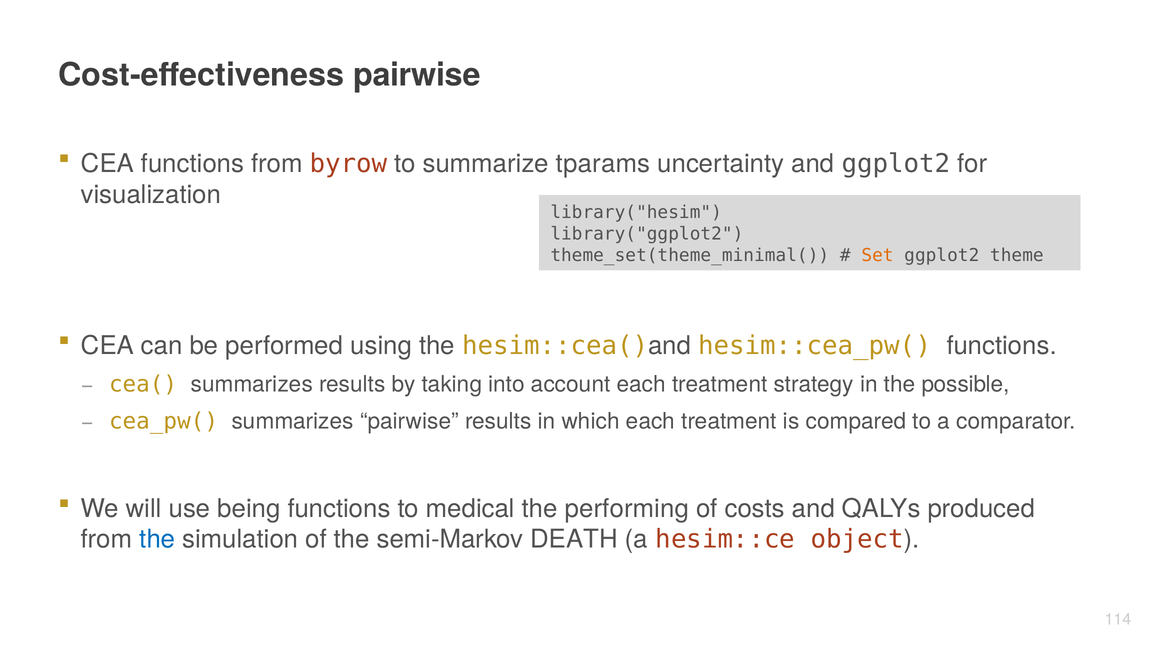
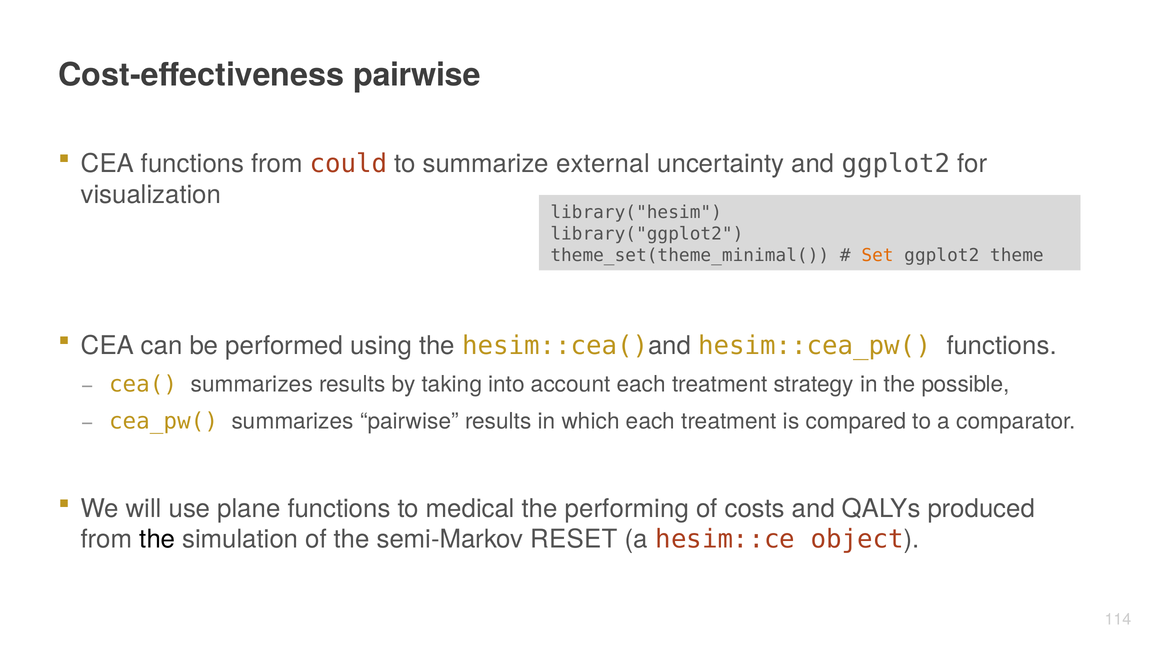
byrow: byrow -> could (349, 164)
tparams: tparams -> external (603, 164)
being: being -> plane (249, 509)
the colour: blue -> black (157, 540)
DEATH: DEATH -> RESET (574, 540)
